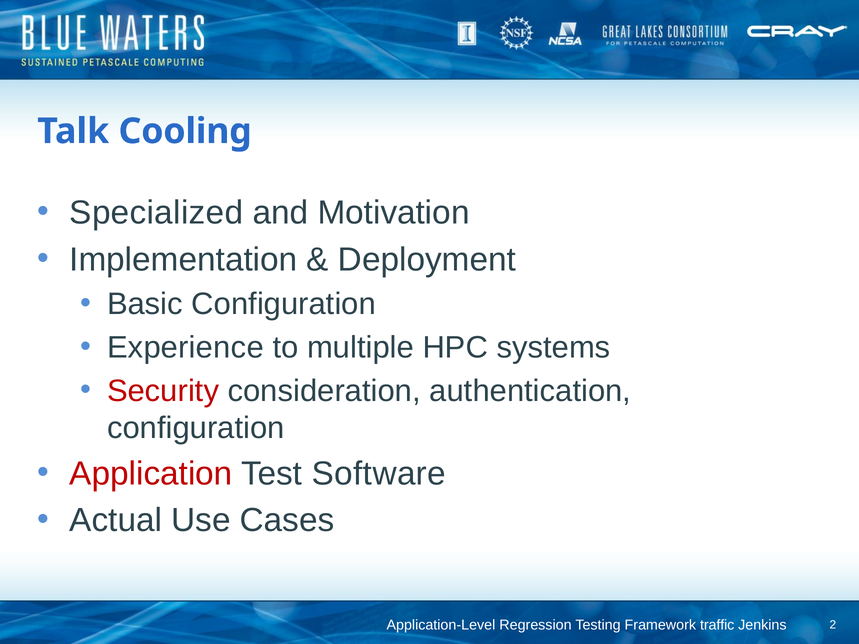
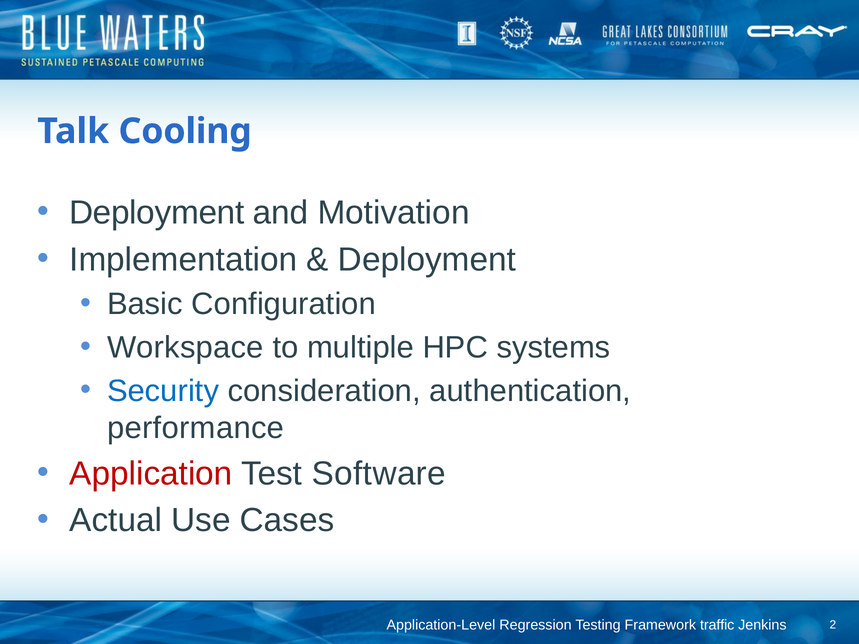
Specialized: Specialized -> Deployment (157, 213)
Experience: Experience -> Workspace (185, 348)
Security colour: red -> blue (163, 391)
configuration: configuration -> performance (196, 428)
